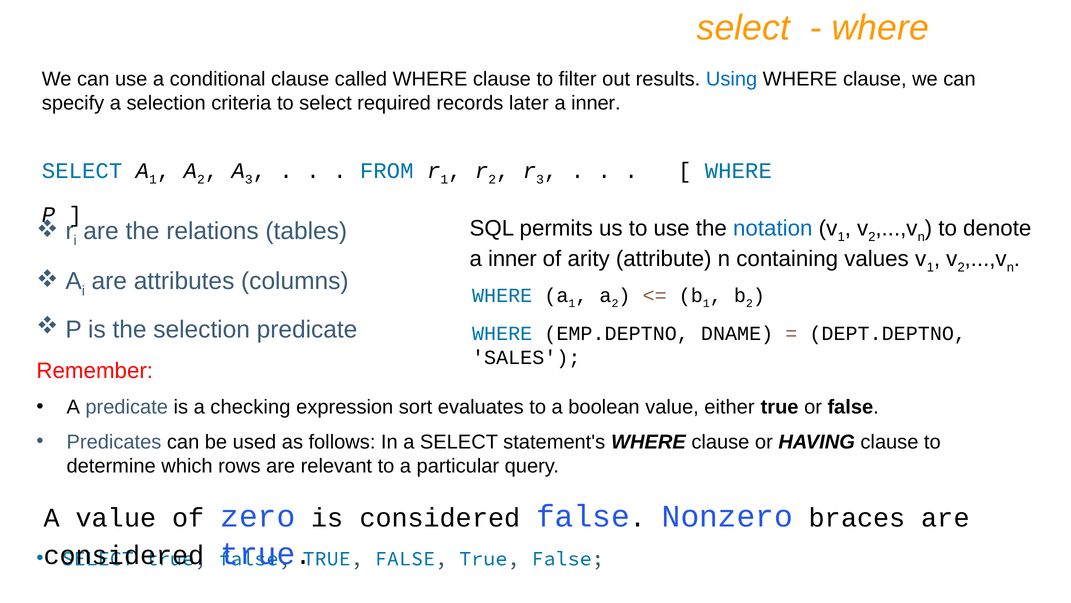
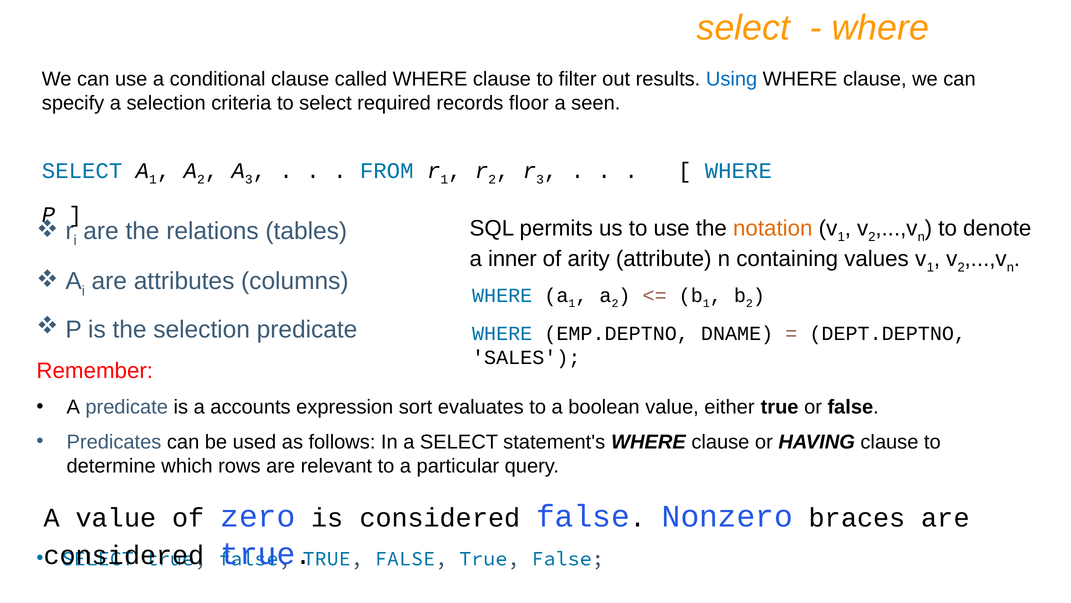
later: later -> floor (529, 103)
inner: inner -> seen (596, 103)
notation colour: blue -> orange (773, 228)
checking: checking -> accounts (251, 407)
